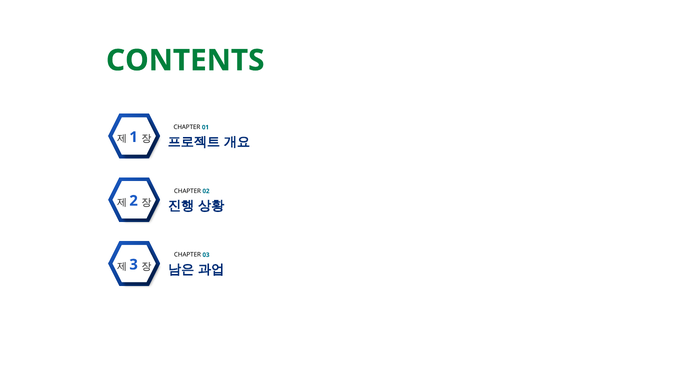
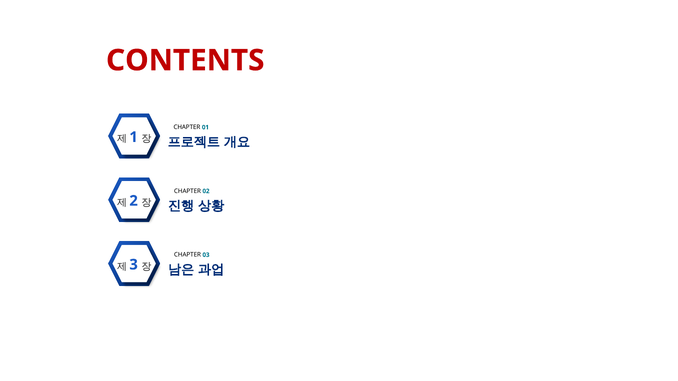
CONTENTS colour: green -> red (185, 60)
